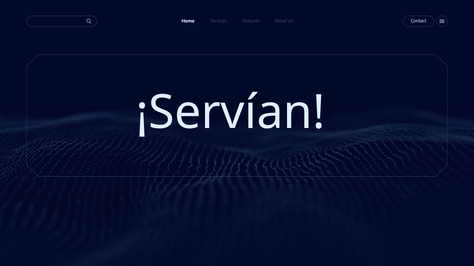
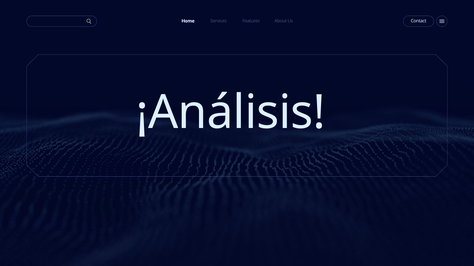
¡Servían: ¡Servían -> ¡Análisis (231, 113)
